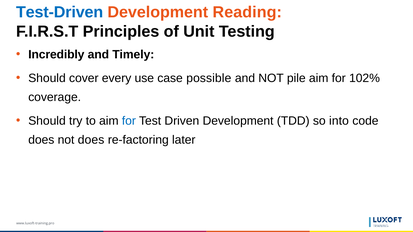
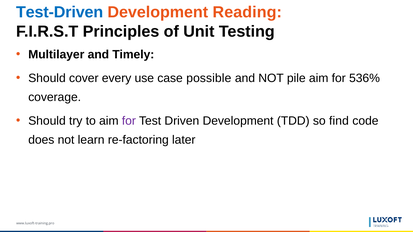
Incredibly: Incredibly -> Multilayer (56, 54)
102%: 102% -> 536% (365, 78)
for colour: blue -> purple (129, 121)
into: into -> find (339, 121)
not does: does -> learn (91, 140)
